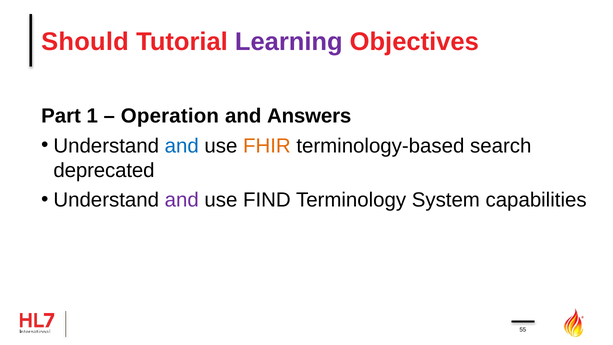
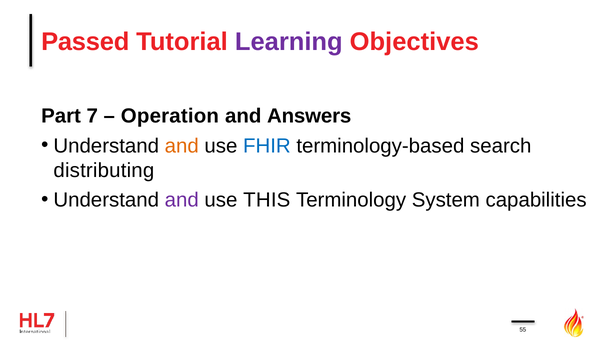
Should: Should -> Passed (85, 42)
1: 1 -> 7 (92, 116)
and colour: blue -> orange (182, 146)
FHIR colour: orange -> blue (267, 146)
deprecated: deprecated -> distributing (104, 170)
FIND: FIND -> THIS (267, 200)
